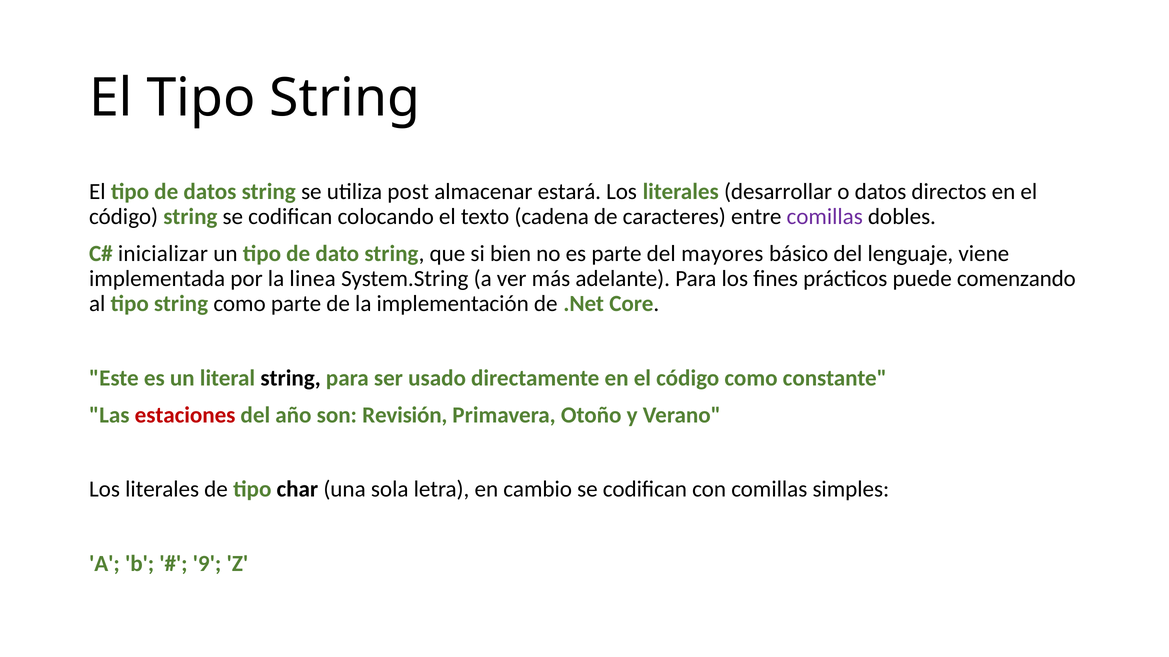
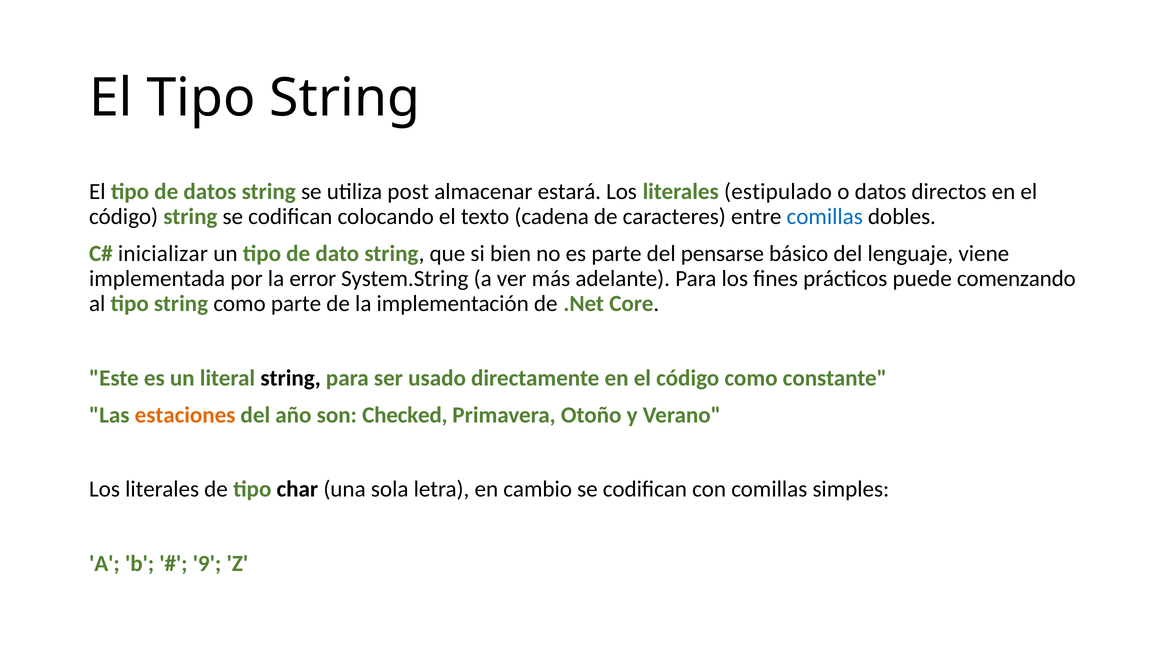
desarrollar: desarrollar -> estipulado (778, 192)
comillas colour: purple -> blue (825, 217)
mayores: mayores -> pensarse (722, 254)
linea: linea -> error (313, 279)
estaciones colour: red -> orange (185, 415)
Revisión: Revisión -> Checked (405, 415)
